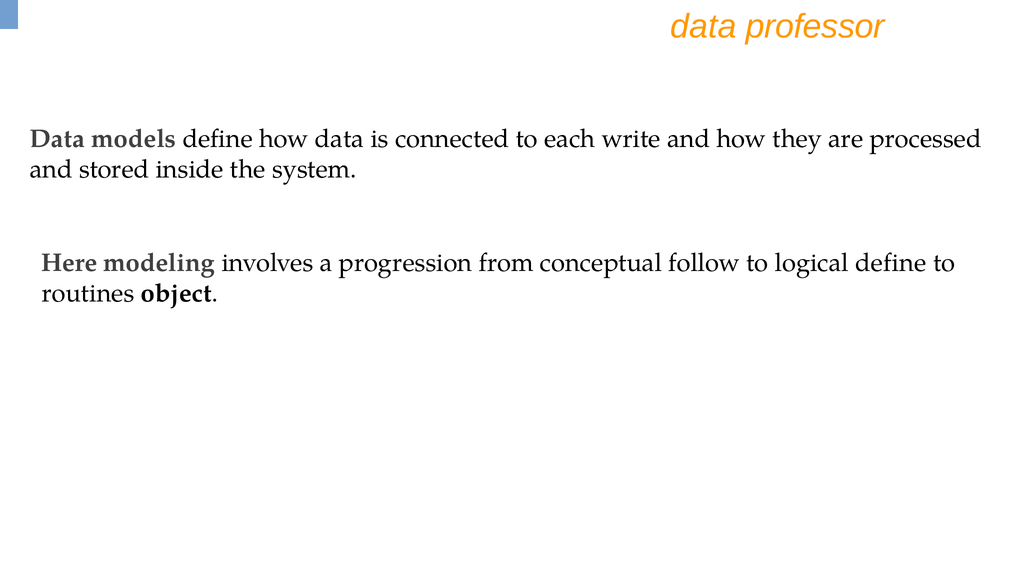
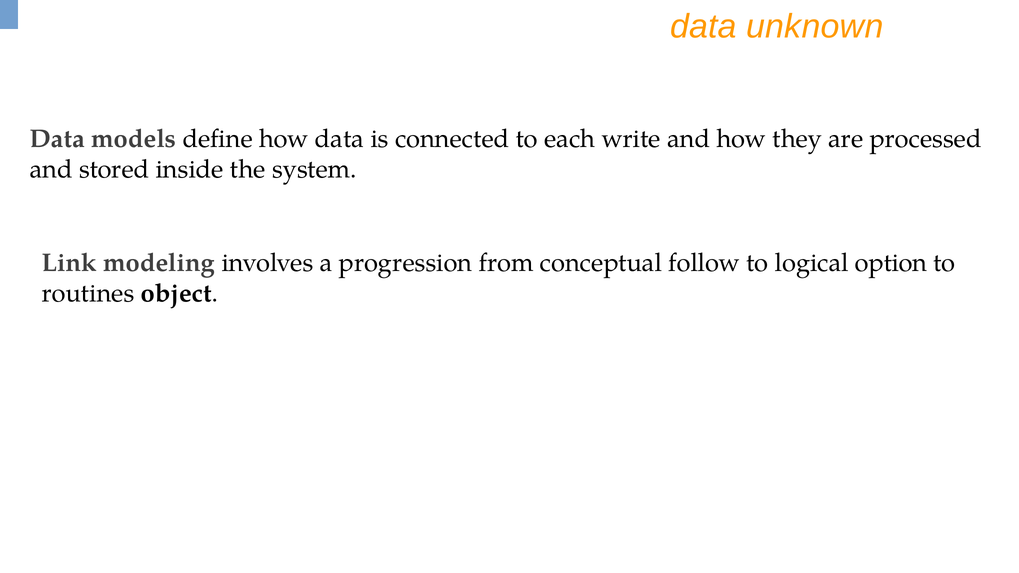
professor: professor -> unknown (815, 27)
Here: Here -> Link (69, 263)
logical define: define -> option (891, 263)
